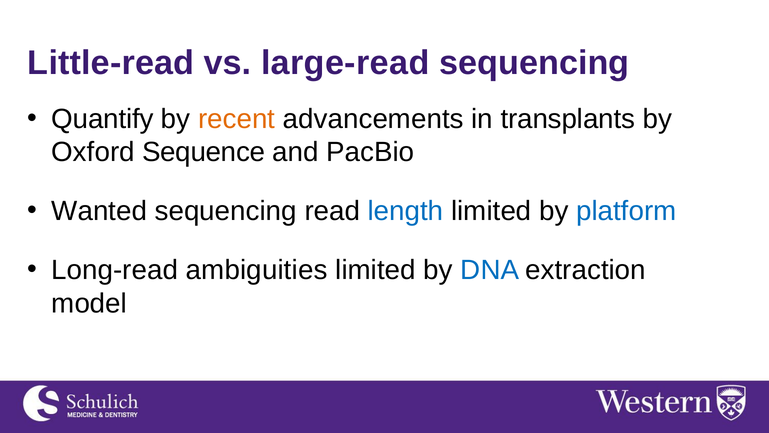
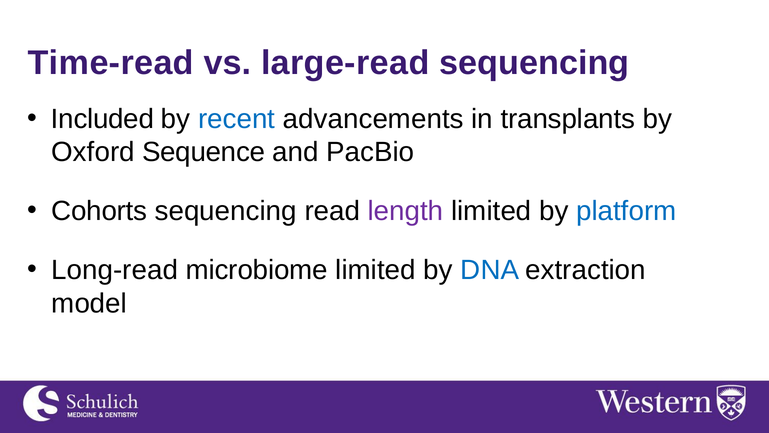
Little-read: Little-read -> Time-read (111, 63)
Quantify: Quantify -> Included (102, 119)
recent colour: orange -> blue (237, 119)
Wanted: Wanted -> Cohorts (99, 211)
length colour: blue -> purple (406, 211)
ambiguities: ambiguities -> microbiome (257, 270)
